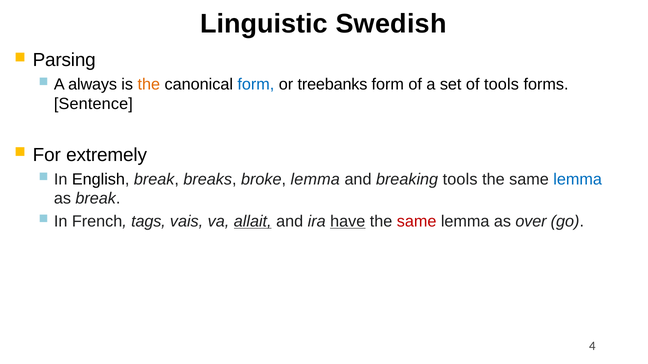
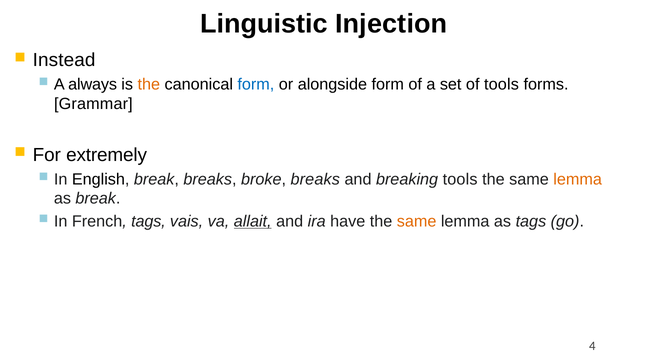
Swedish: Swedish -> Injection (391, 24)
Parsing: Parsing -> Instead (64, 60)
treebanks: treebanks -> alongside (332, 84)
Sentence: Sentence -> Grammar (93, 104)
broke lemma: lemma -> breaks (315, 179)
lemma colour: blue -> orange (578, 179)
have underline: present -> none (348, 222)
same colour: red -> orange (417, 222)
as over: over -> tags (531, 222)
